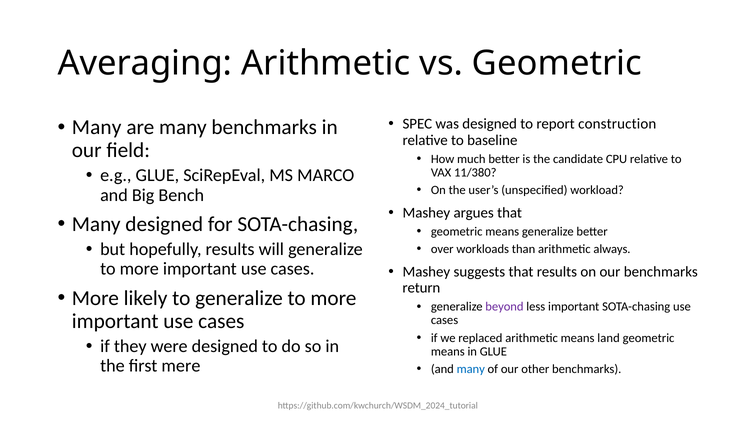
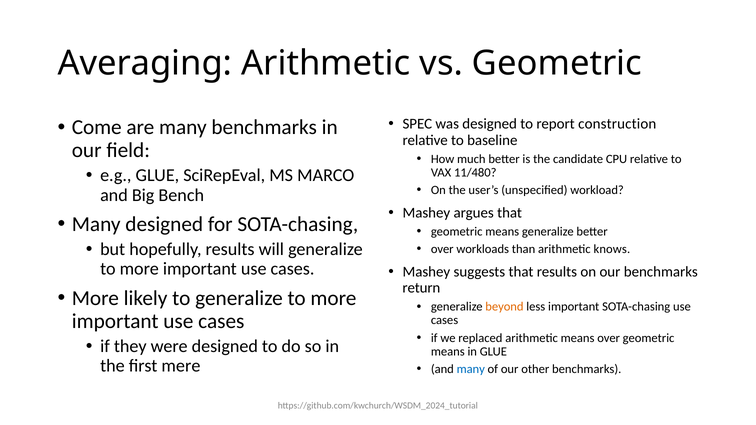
Many: Many -> Come (97, 127)
11/380: 11/380 -> 11/480 (475, 173)
always: always -> knows (612, 249)
beyond colour: purple -> orange (504, 307)
means land: land -> over (609, 338)
